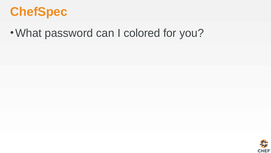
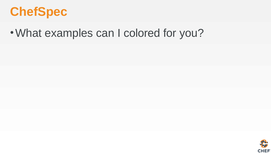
password: password -> examples (69, 33)
